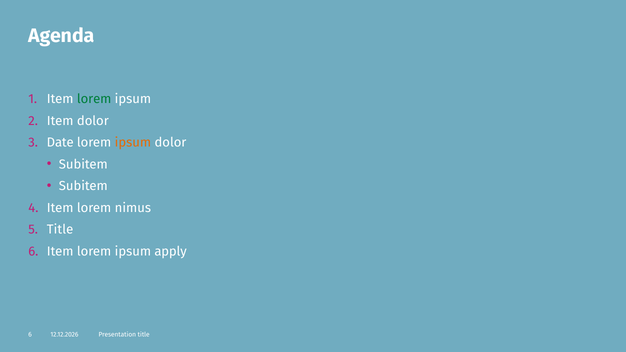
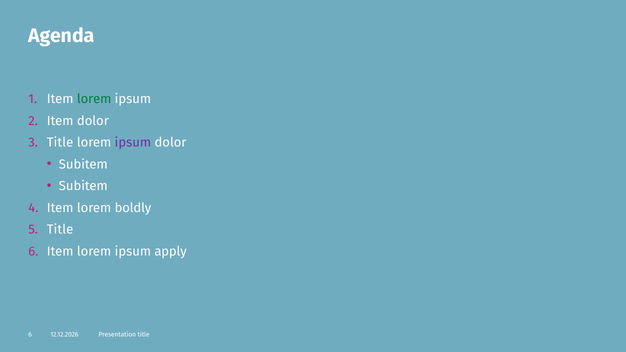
Date: Date -> Title (60, 143)
ipsum colour: orange -> purple (133, 143)
nimus: nimus -> boldly (133, 208)
